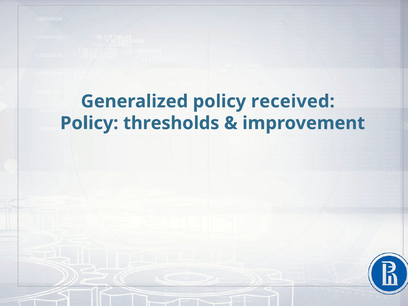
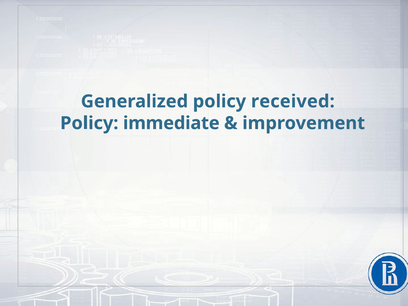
thresholds: thresholds -> immediate (171, 123)
